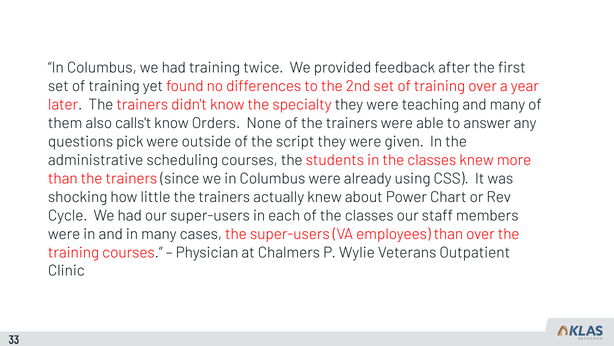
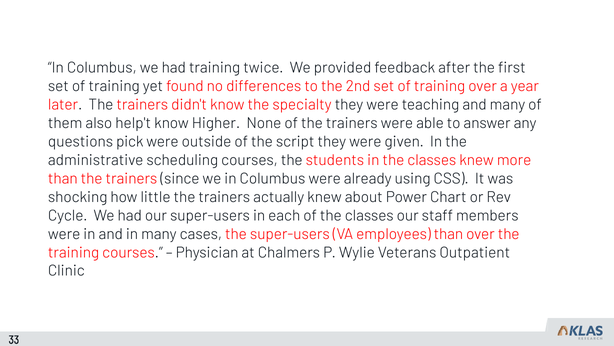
calls't: calls't -> help't (133, 123)
Orders: Orders -> Higher (216, 123)
